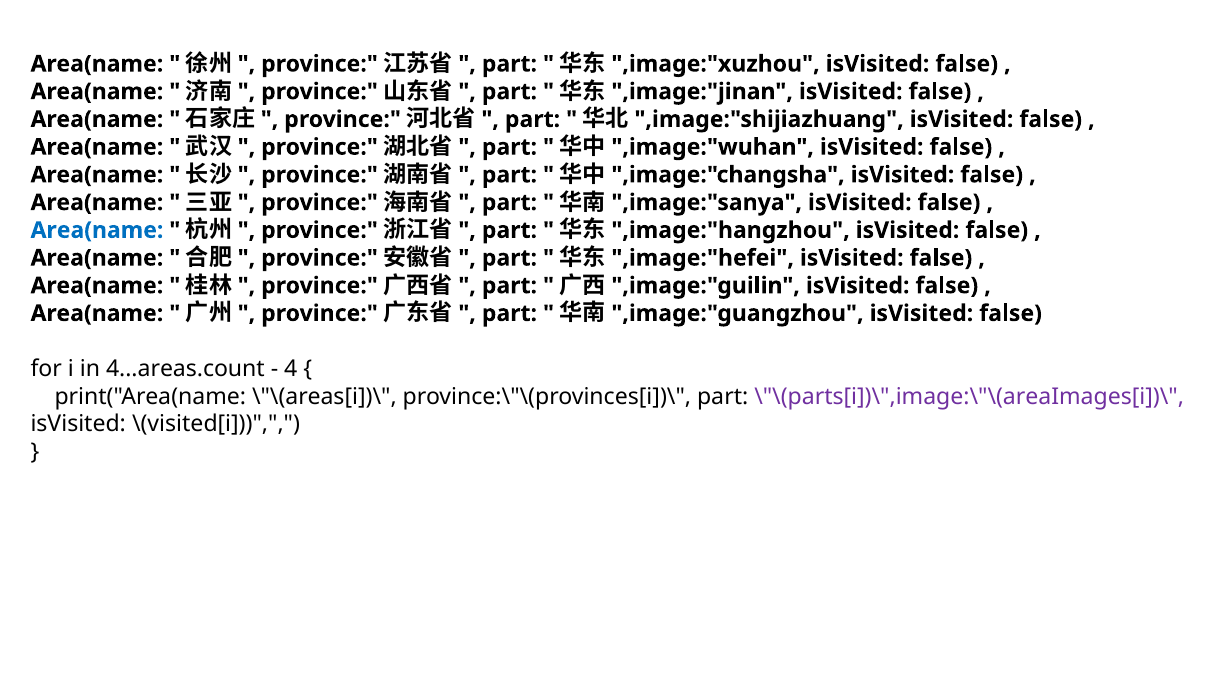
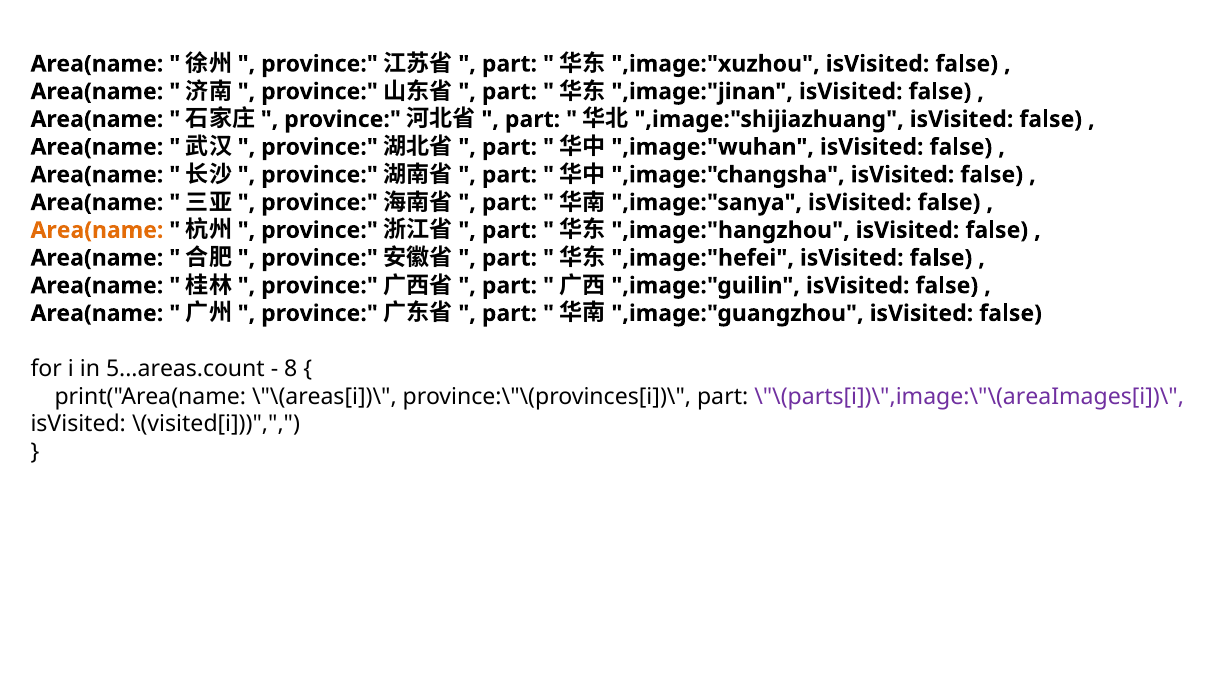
Area(name colour: blue -> orange (97, 230)
4...areas.count: 4...areas.count -> 5...areas.count (185, 369)
4: 4 -> 8 (291, 369)
